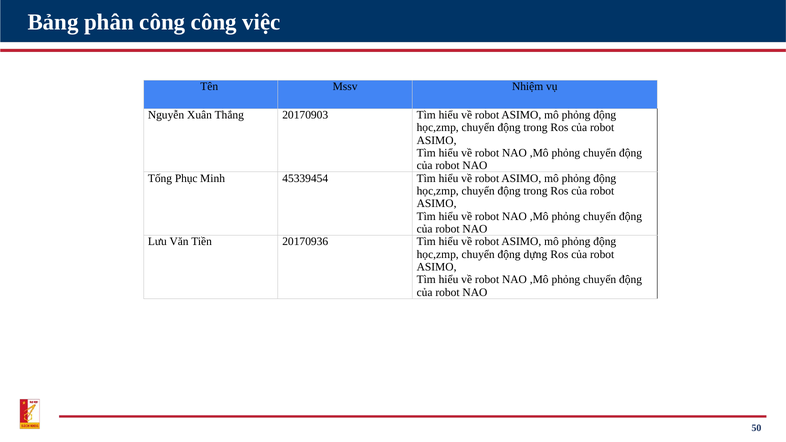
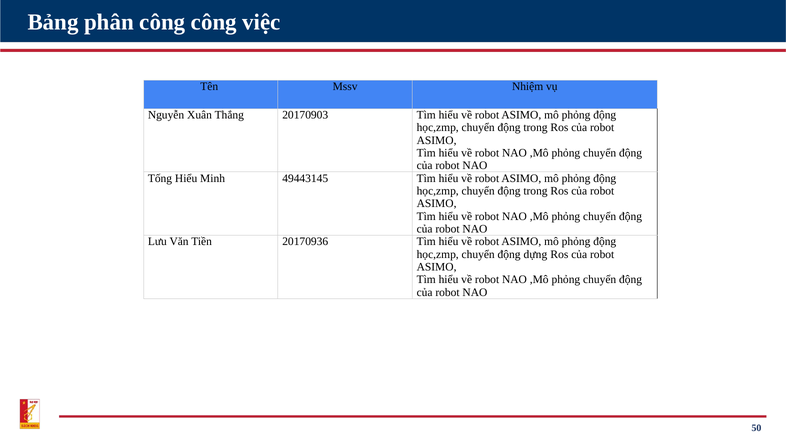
Tống Phục: Phục -> Hiểu (186, 178)
45339454: 45339454 -> 49443145 (305, 178)
